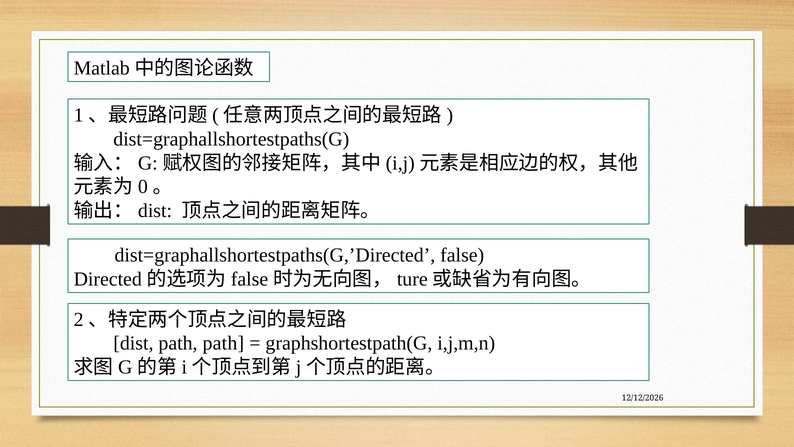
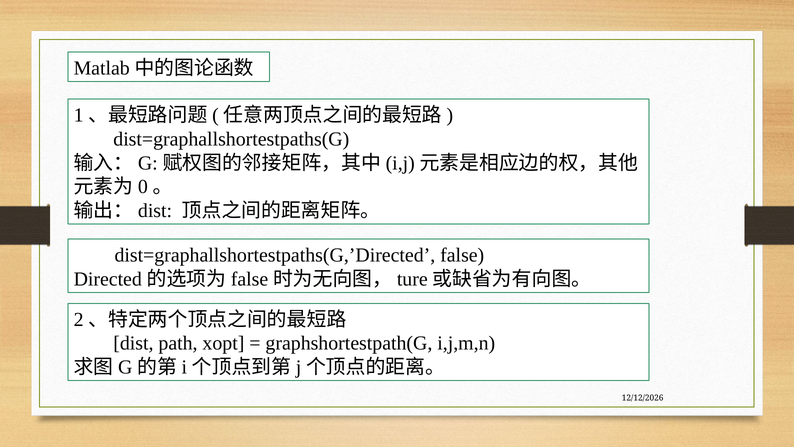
path path: path -> xopt (223, 343)
